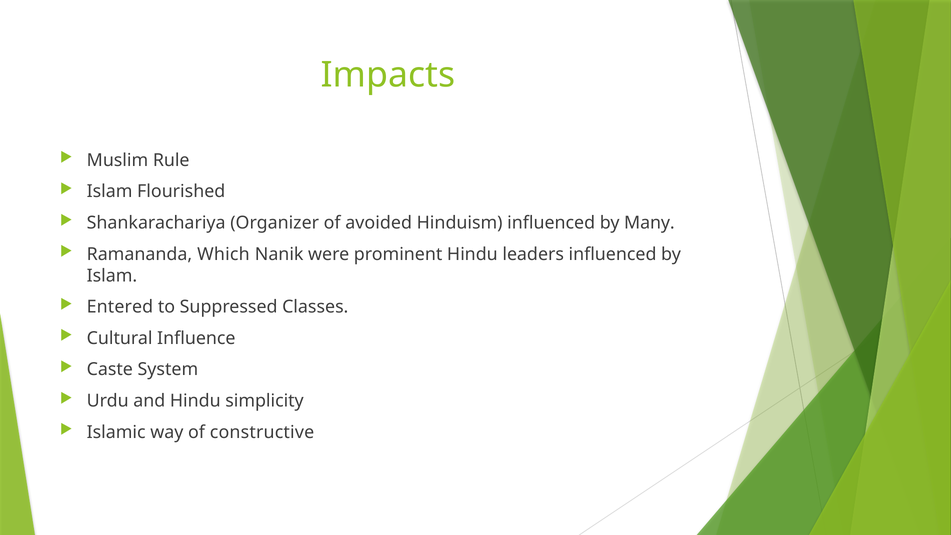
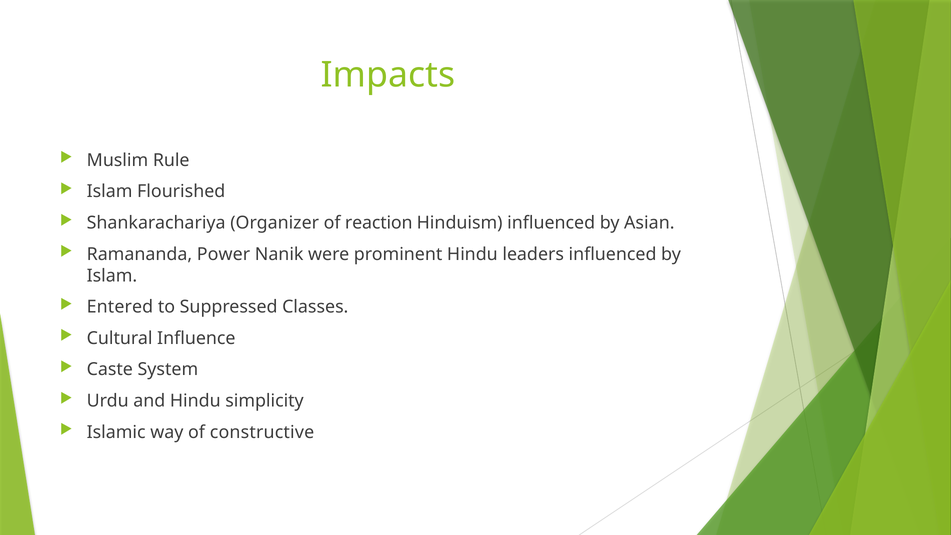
avoided: avoided -> reaction (379, 223)
Many: Many -> Asian (649, 223)
Which: Which -> Power (223, 254)
